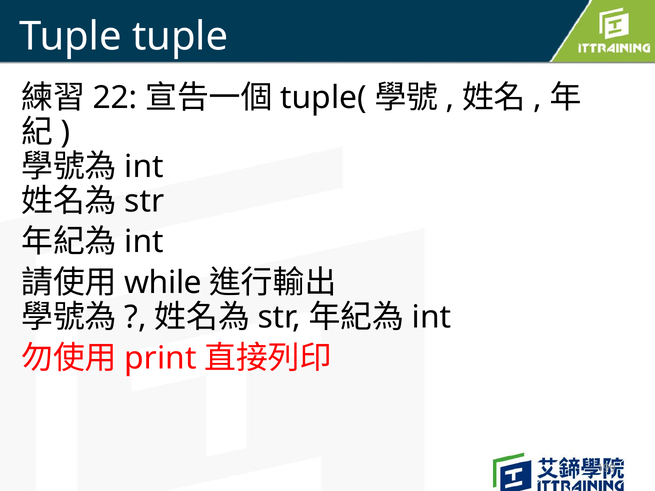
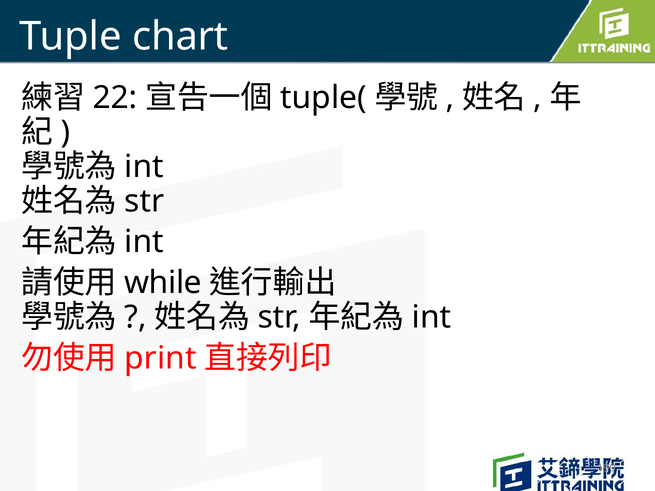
Tuple tuple: tuple -> chart (180, 37)
